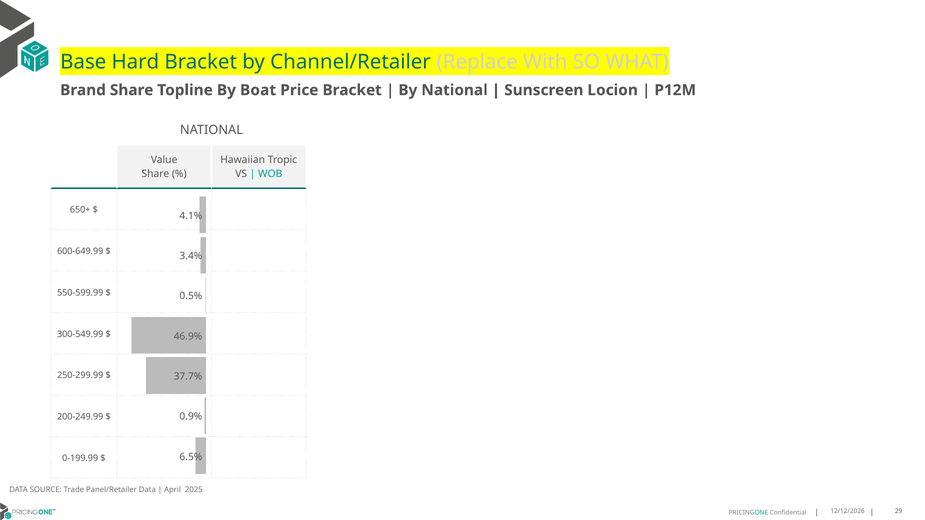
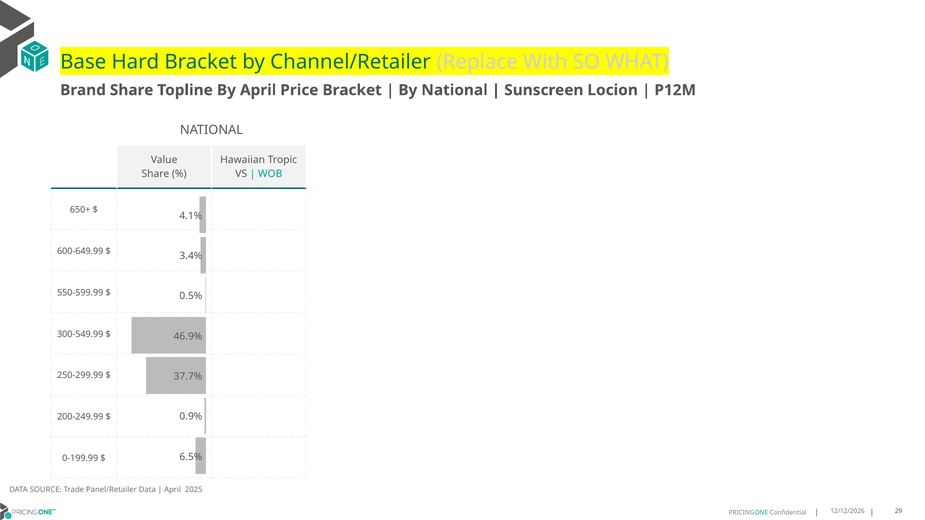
By Boat: Boat -> April (258, 90)
